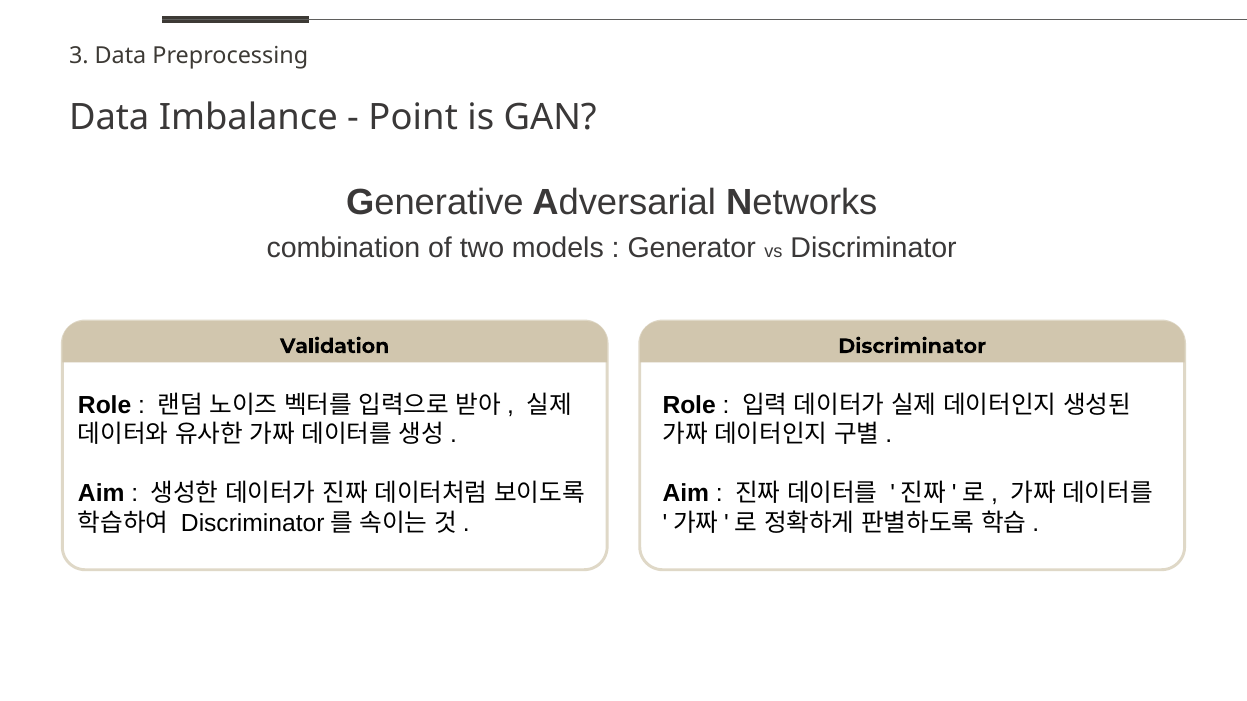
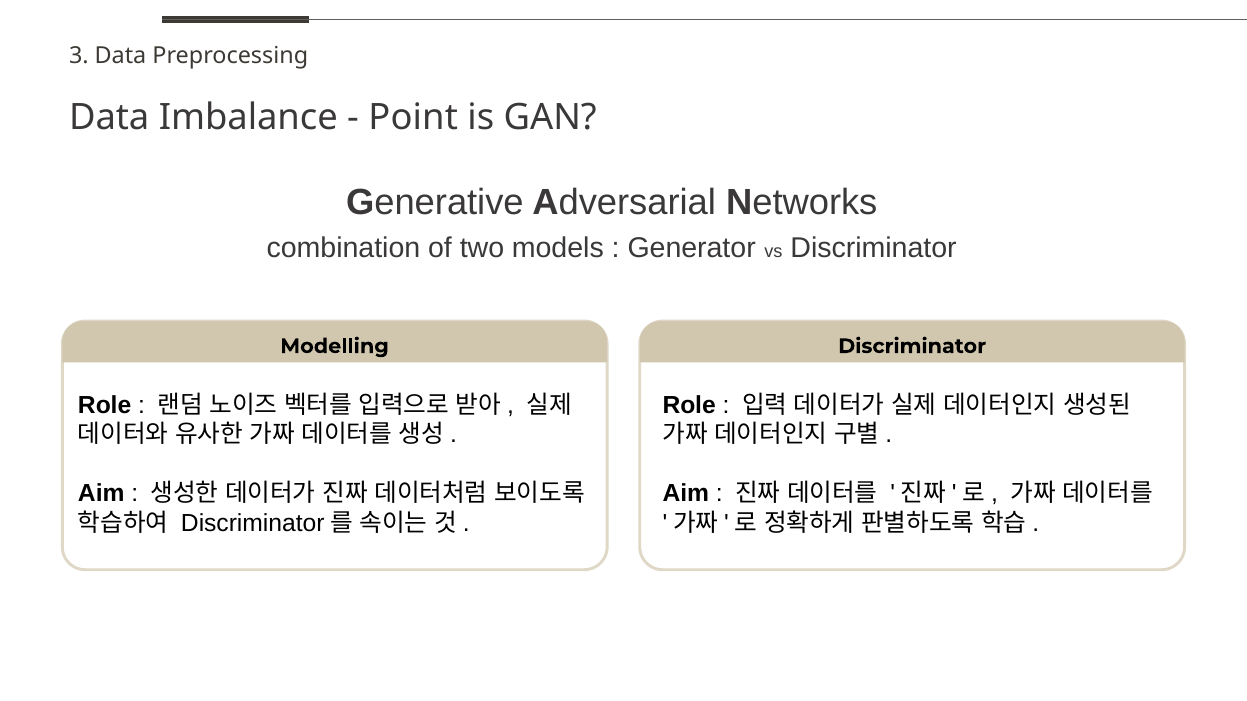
Validation: Validation -> Modelling (335, 346)
